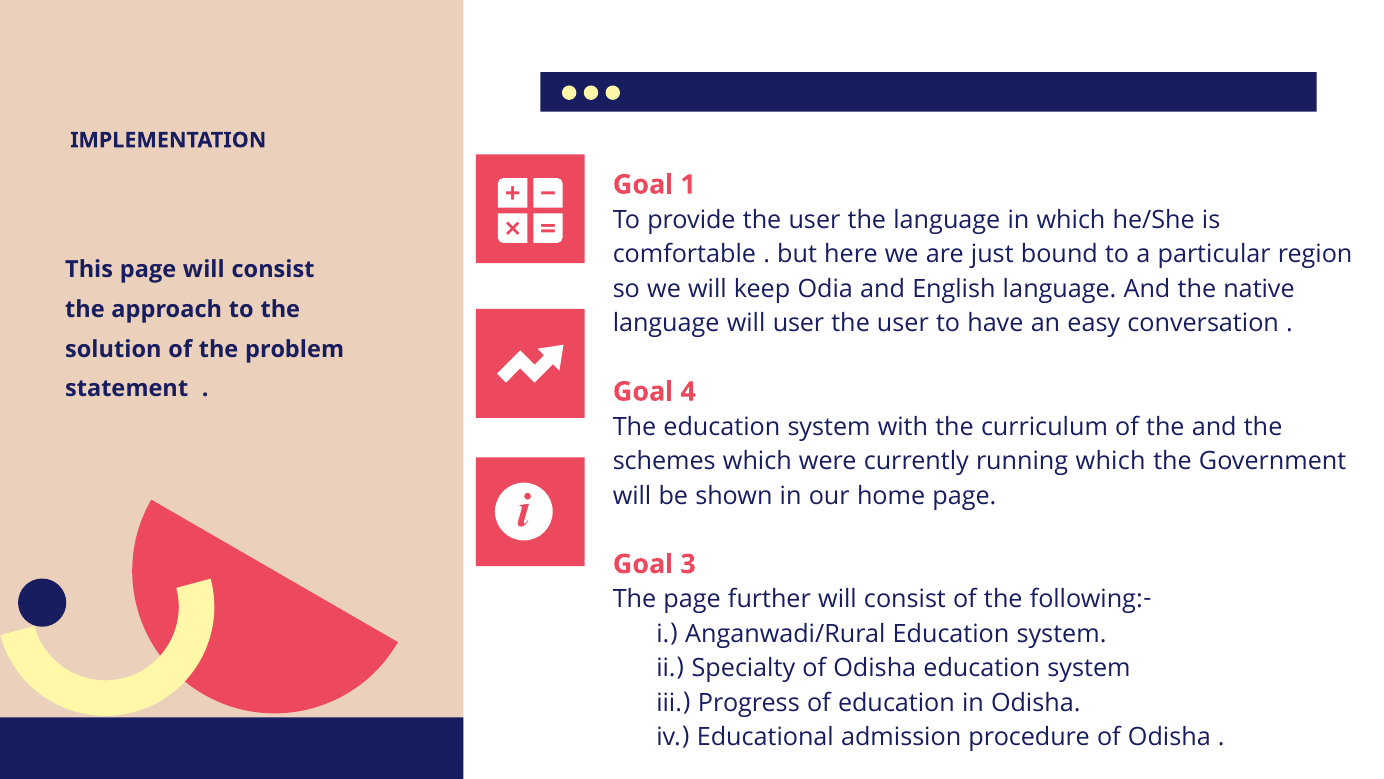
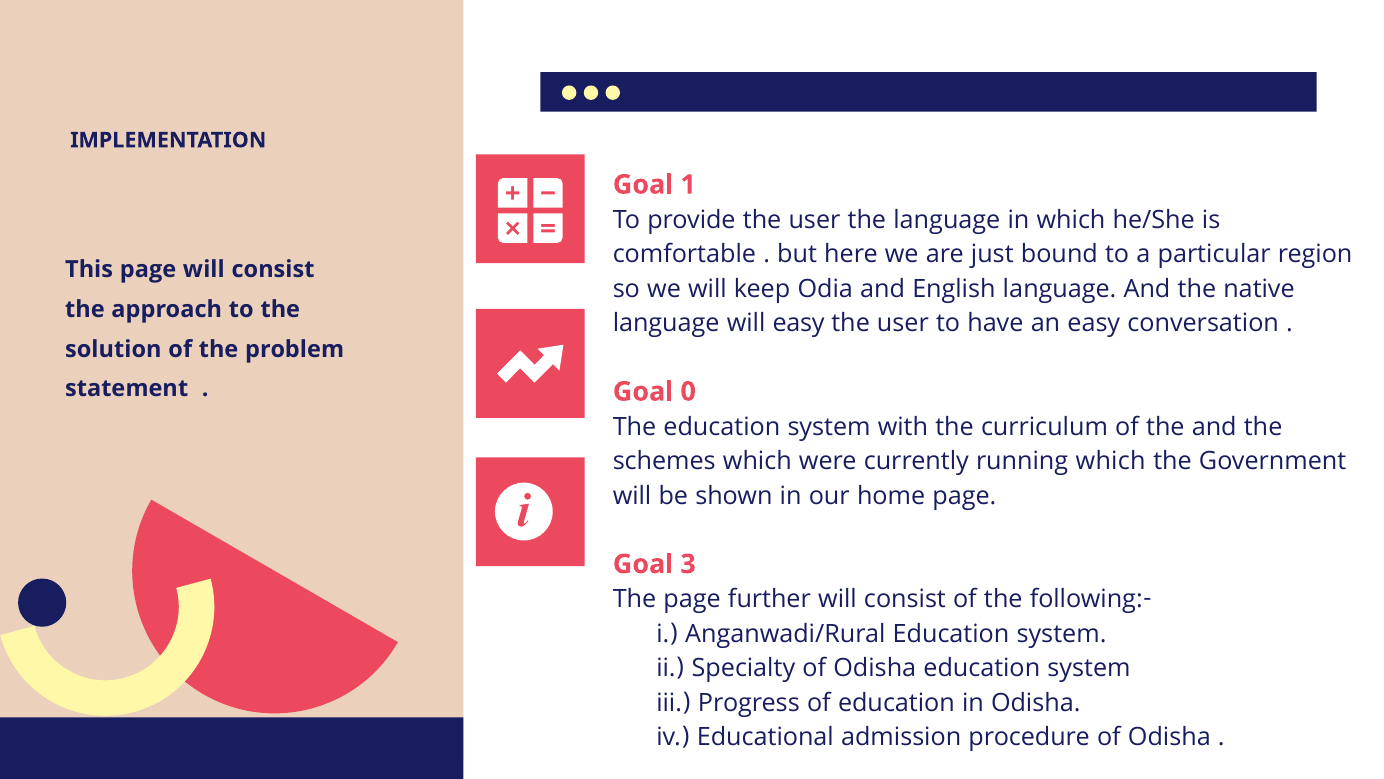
will user: user -> easy (799, 322)
4: 4 -> 0 (688, 391)
